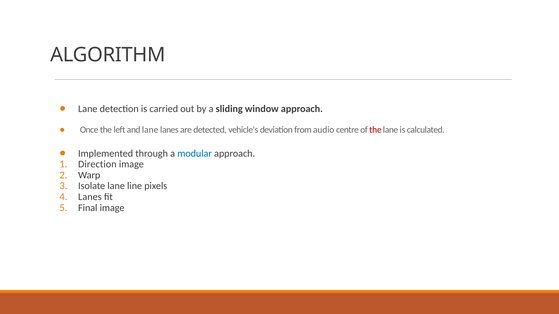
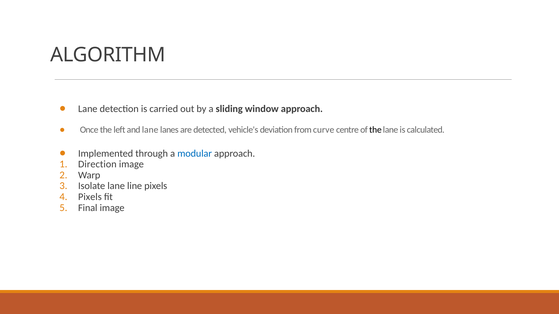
audio: audio -> curve (324, 130)
the colour: red -> black (375, 130)
Lanes: Lanes -> Pixels (90, 197)
